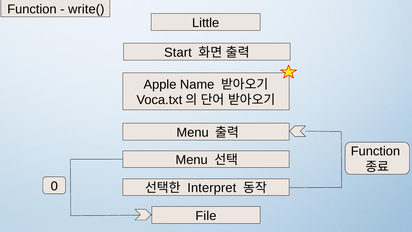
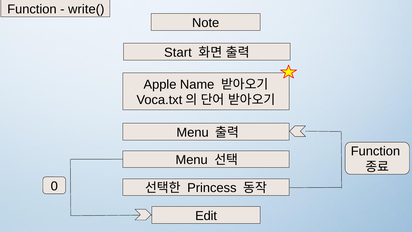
Little: Little -> Note (206, 23)
Interpret: Interpret -> Princess (212, 188)
File: File -> Edit (206, 216)
